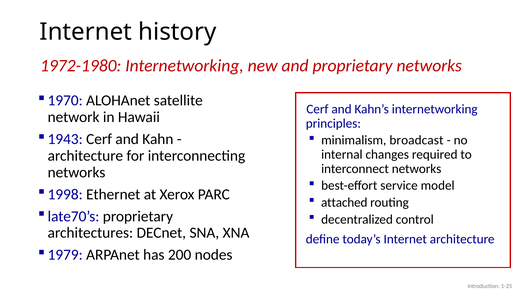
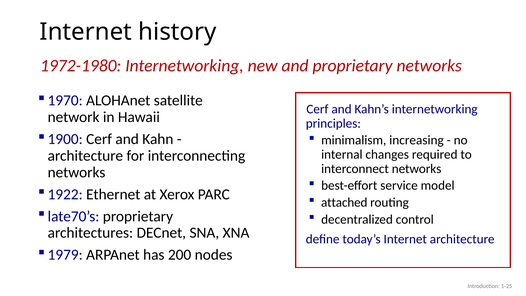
1943: 1943 -> 1900 (65, 139)
broadcast: broadcast -> increasing (417, 140)
1998: 1998 -> 1922 (65, 194)
